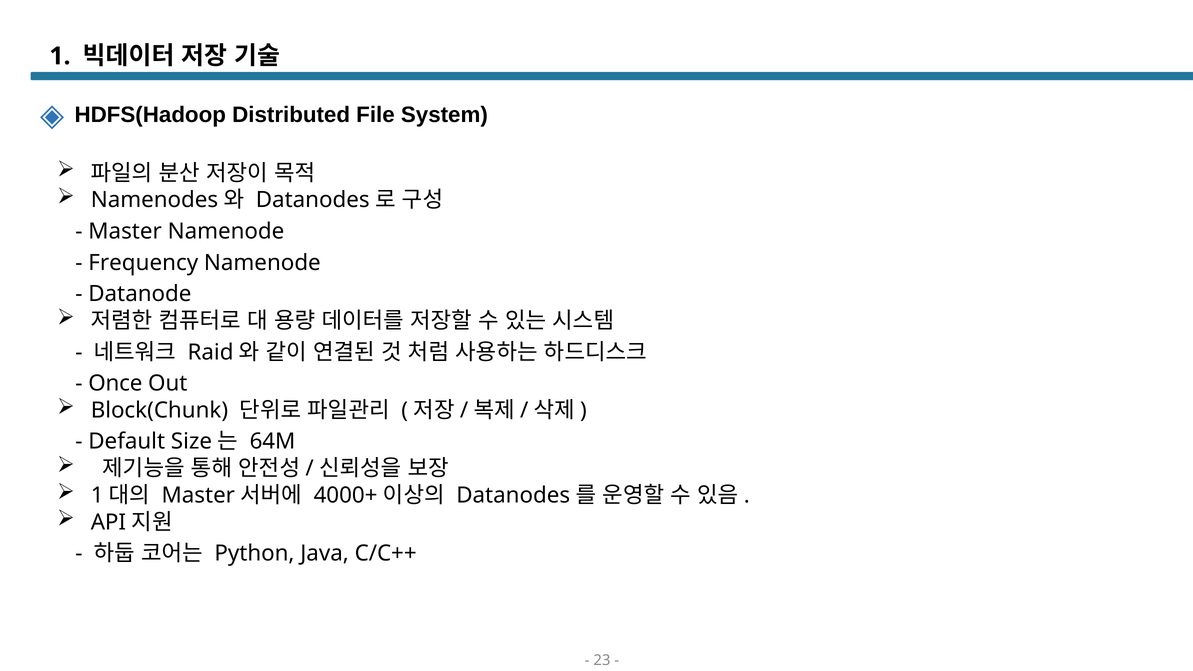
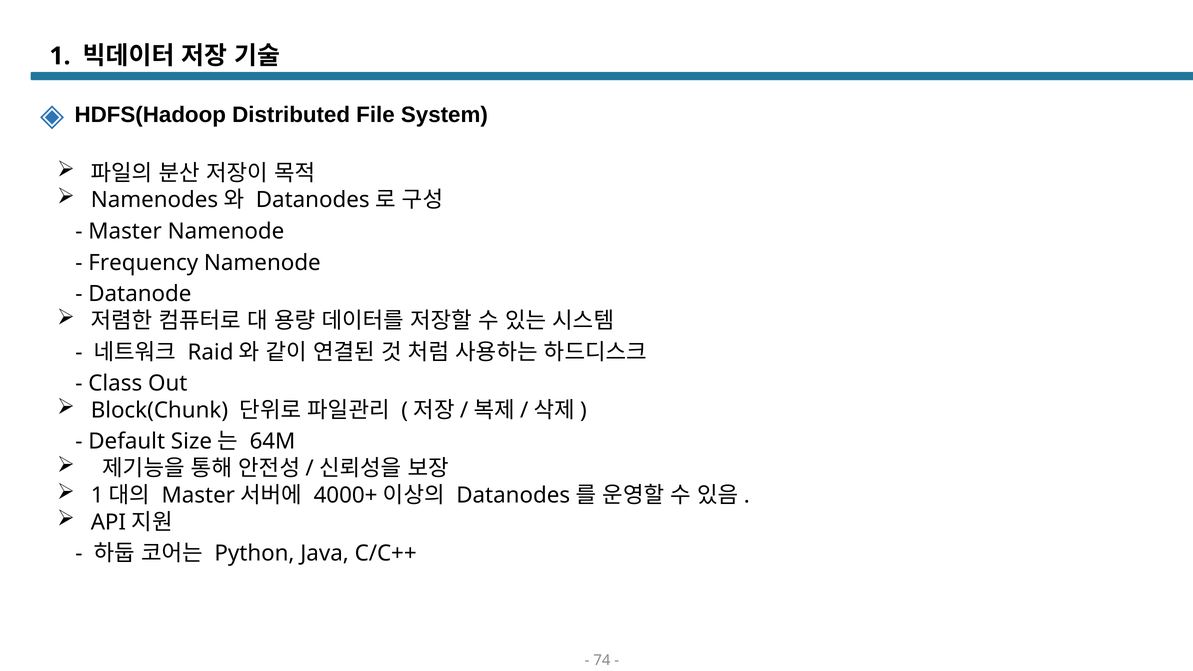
Once: Once -> Class (115, 383)
23: 23 -> 74 (602, 660)
